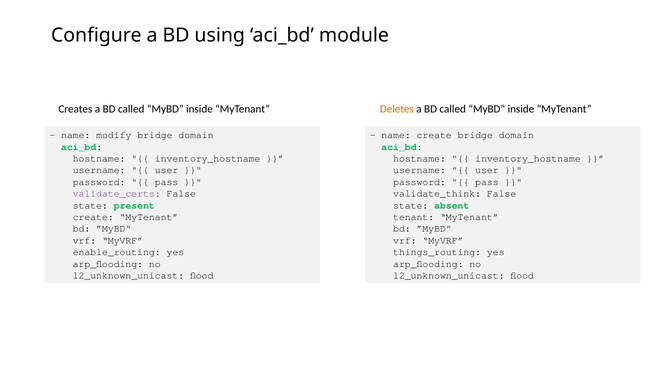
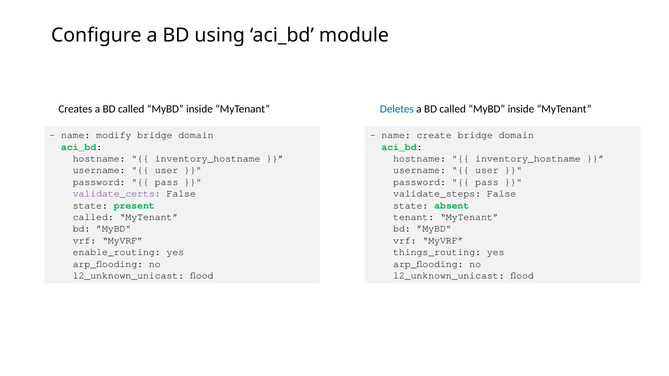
Deletes colour: orange -> blue (397, 109)
validate_think: validate_think -> validate_steps (437, 194)
create: create -> called (93, 217)
